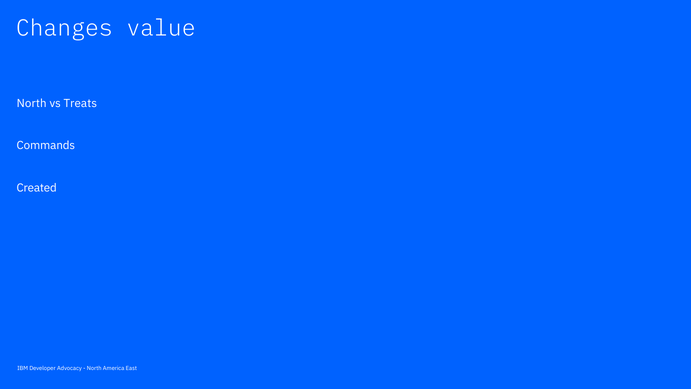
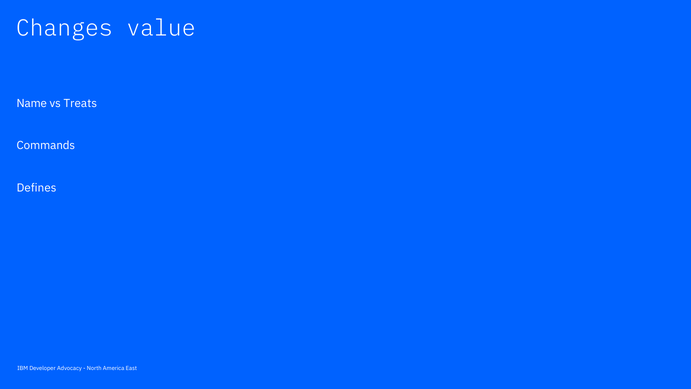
North: North -> Name (32, 103)
Created: Created -> Defines (37, 188)
